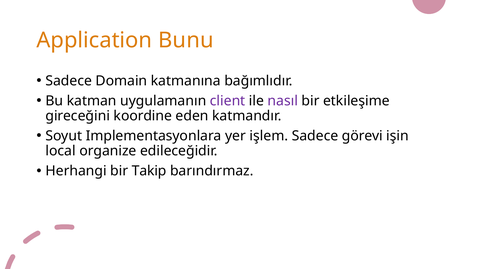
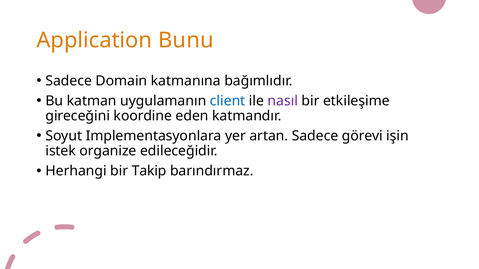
client colour: purple -> blue (228, 101)
işlem: işlem -> artan (269, 136)
local: local -> istek (61, 151)
